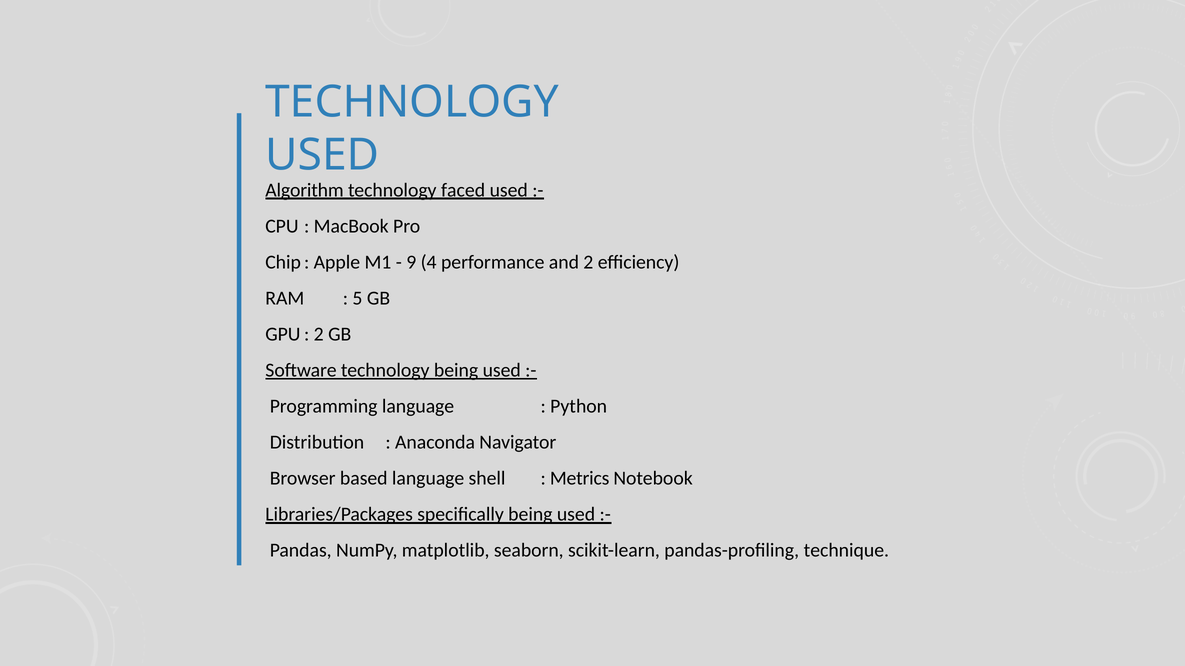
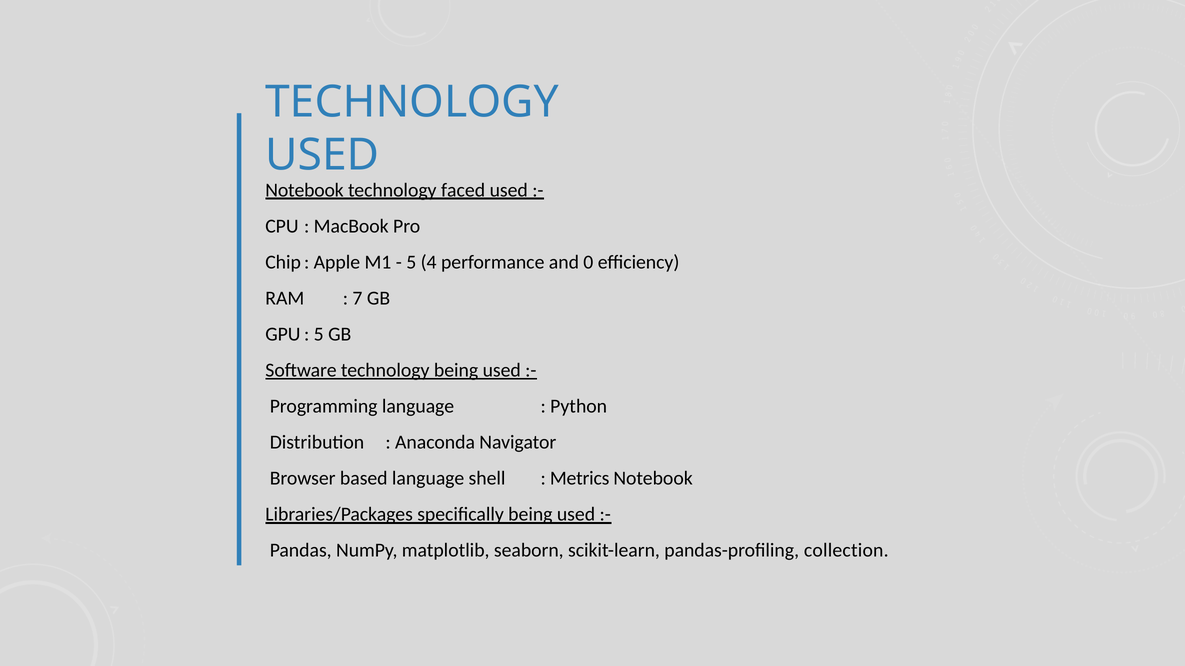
Algorithm: Algorithm -> Notebook (305, 190)
9: 9 -> 5 (411, 262)
and 2: 2 -> 0 (588, 262)
5: 5 -> 7 (357, 298)
GPU 2: 2 -> 5 (319, 334)
technique: technique -> collection (846, 551)
